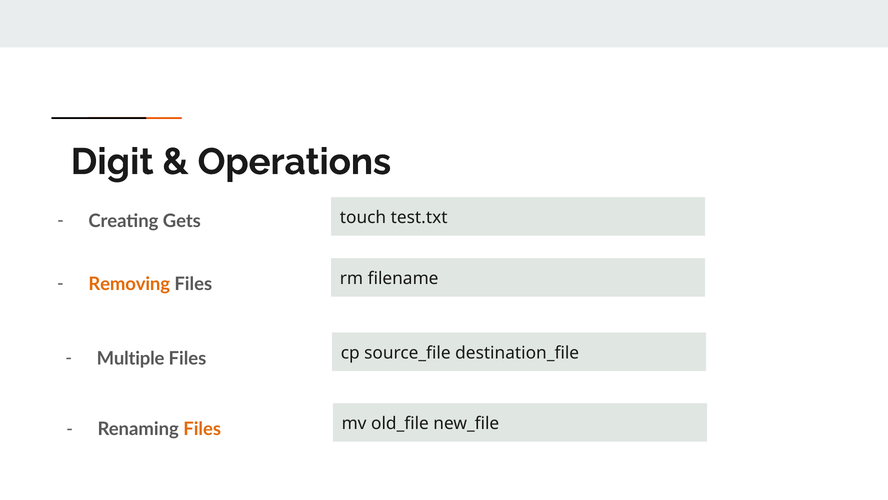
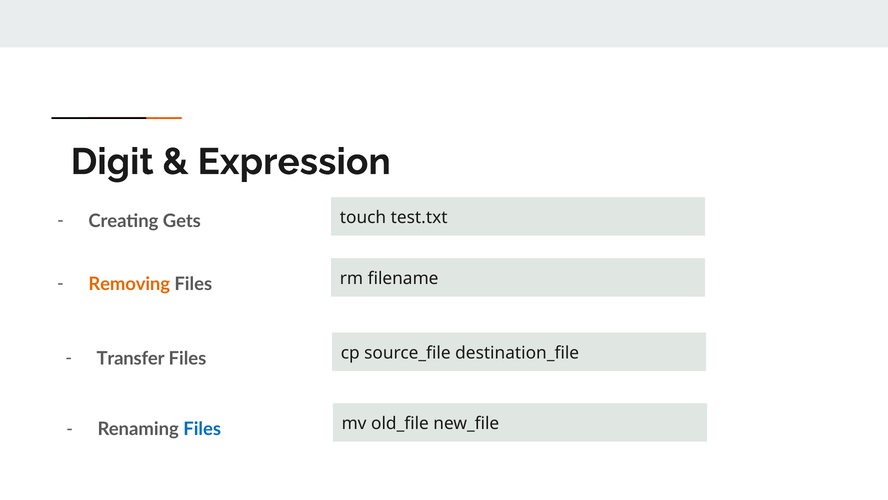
Operations: Operations -> Expression (294, 162)
Multiple: Multiple -> Transfer (131, 358)
Files colour: orange -> blue (202, 429)
